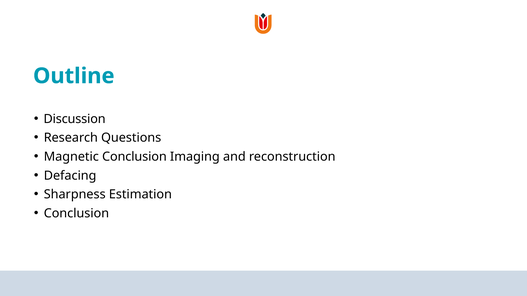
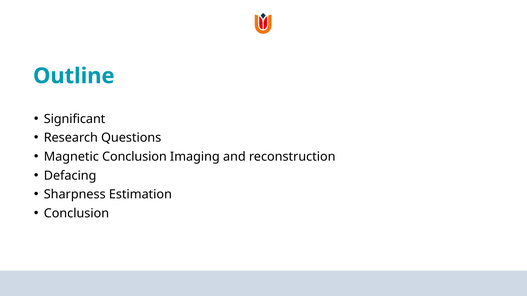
Discussion: Discussion -> Significant (75, 119)
